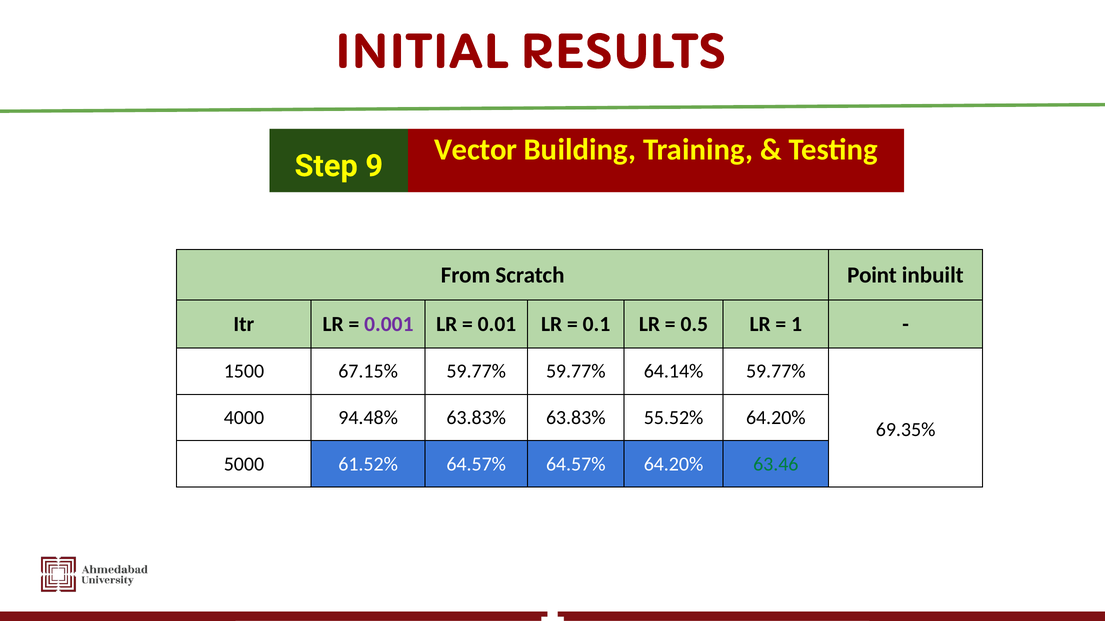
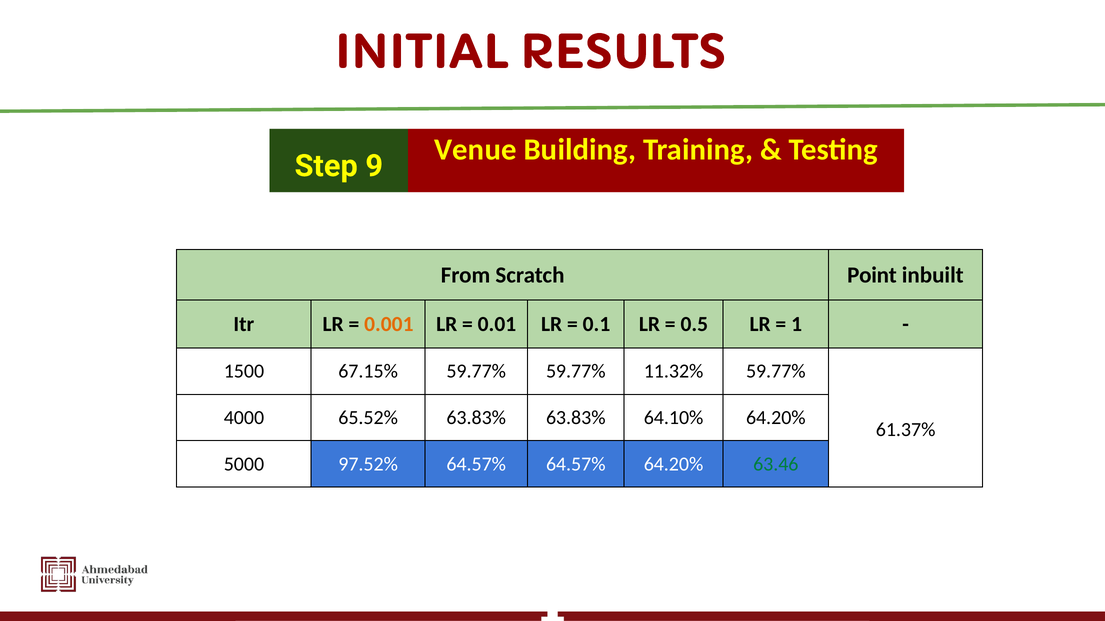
Vector: Vector -> Venue (475, 150)
0.001 colour: purple -> orange (389, 324)
64.14%: 64.14% -> 11.32% (674, 372)
94.48%: 94.48% -> 65.52% (368, 418)
55.52%: 55.52% -> 64.10% (674, 418)
69.35%: 69.35% -> 61.37% (906, 430)
61.52%: 61.52% -> 97.52% (368, 464)
